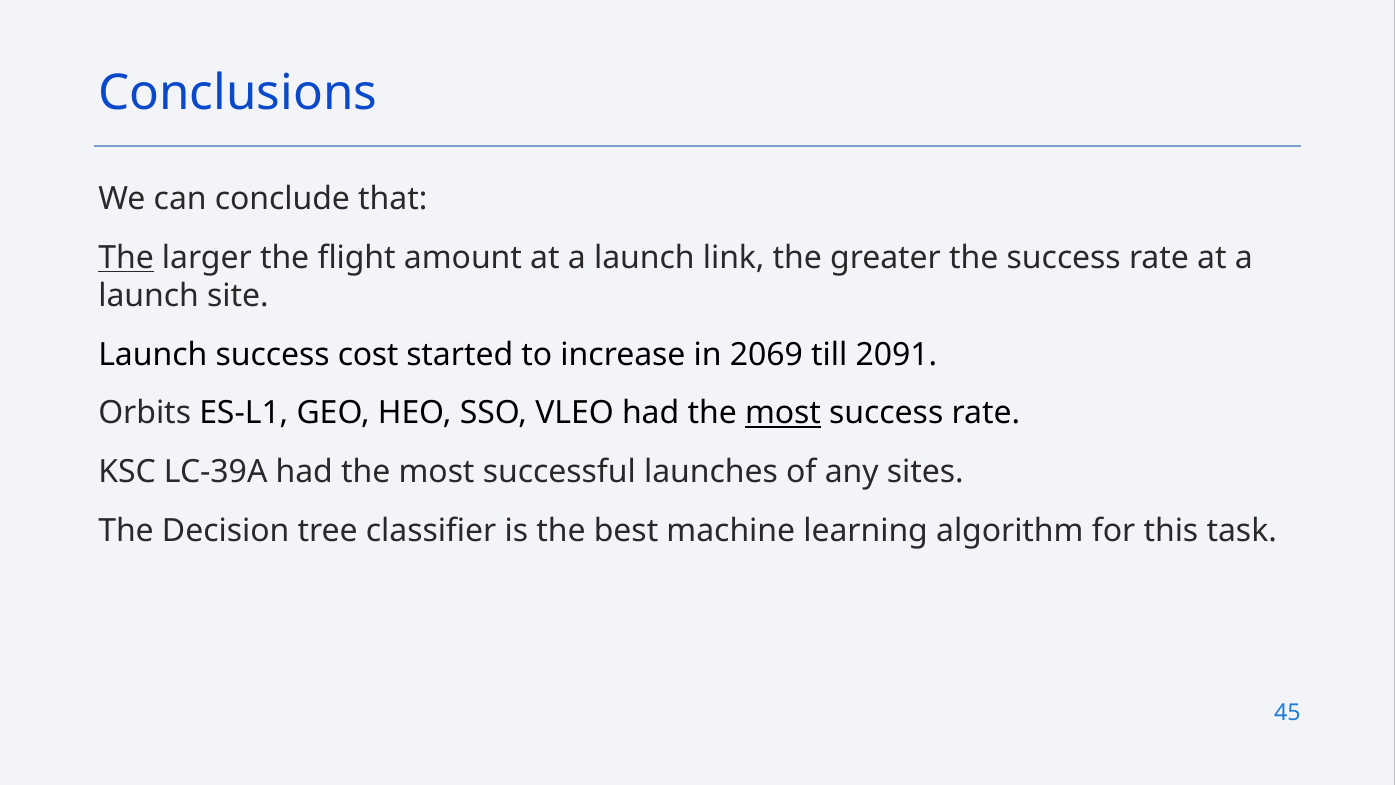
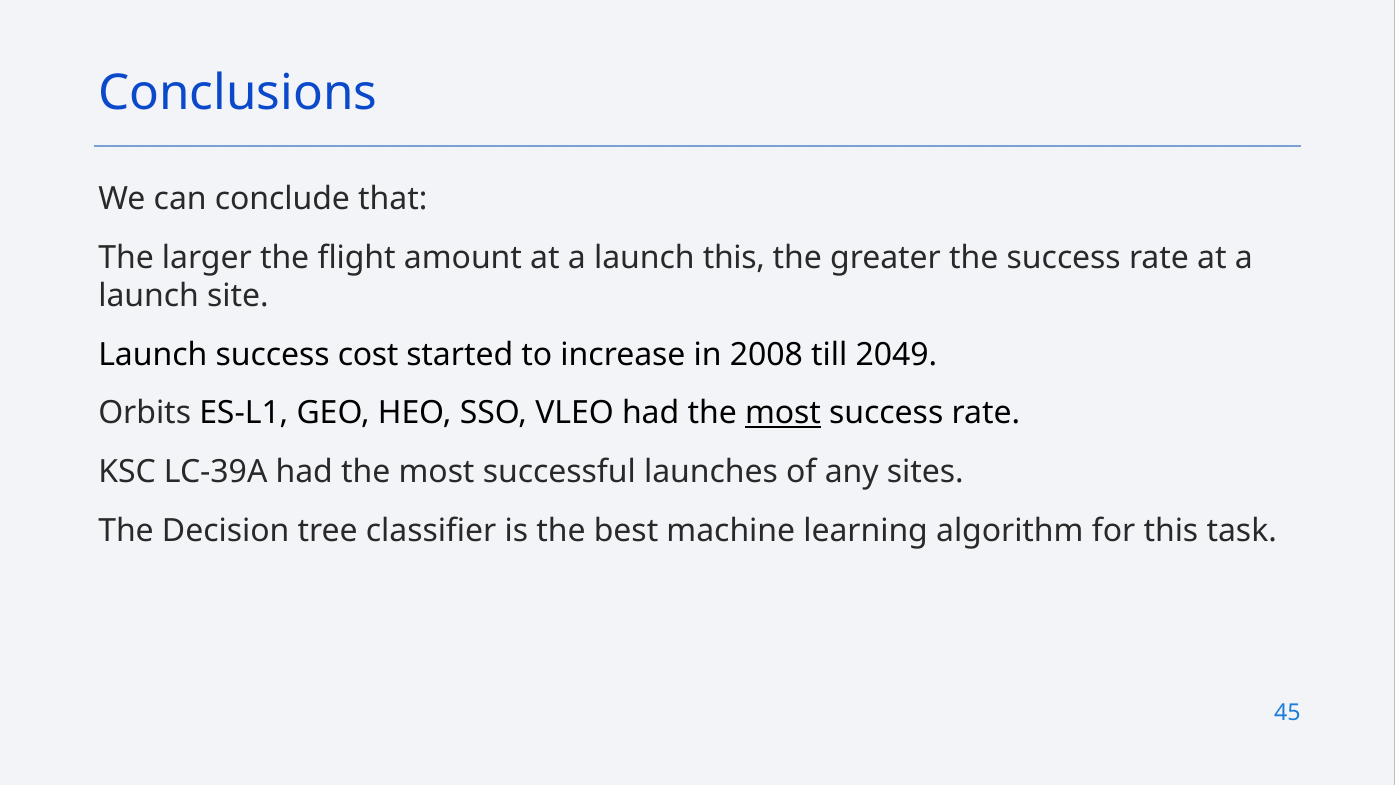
The underline: present -> none (126, 258)
launch link: link -> this (734, 258)
2069: 2069 -> 2008 (766, 355)
2091: 2091 -> 2049 (896, 355)
